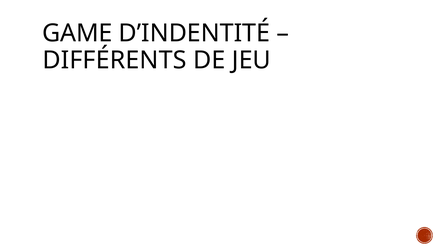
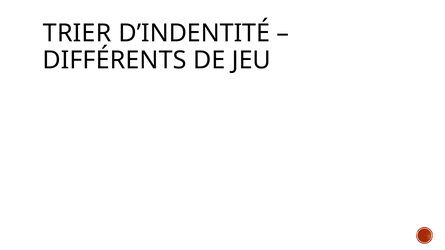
GAME: GAME -> TRIER (77, 33)
